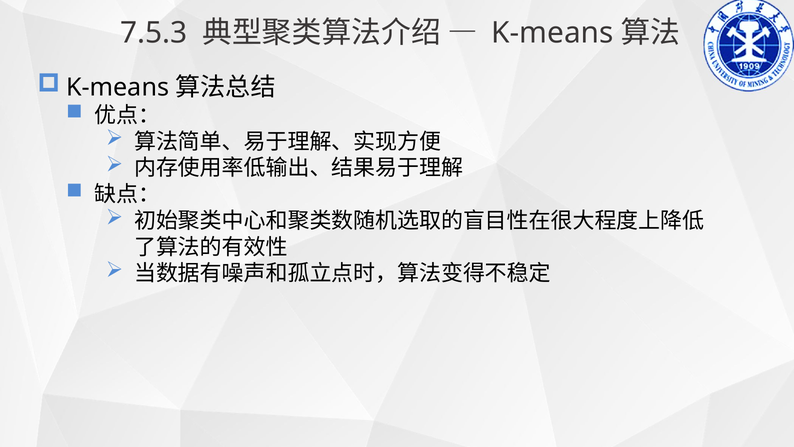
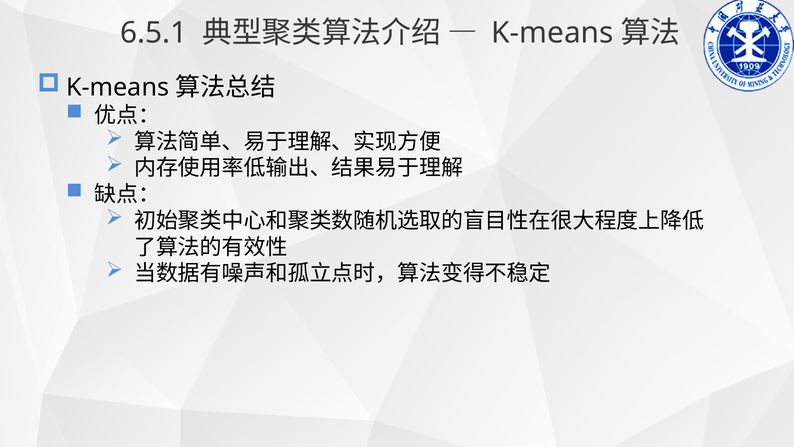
7.5.3: 7.5.3 -> 6.5.1 (154, 33)
